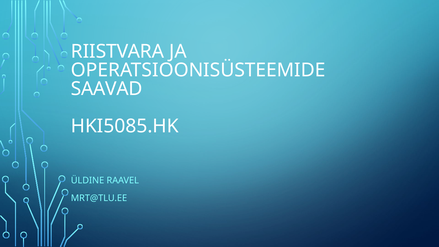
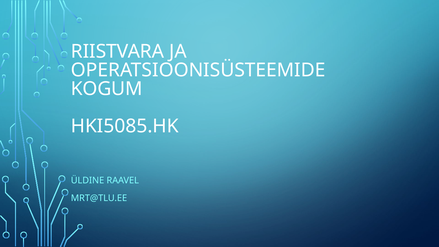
SAAVAD: SAAVAD -> KOGUM (107, 89)
